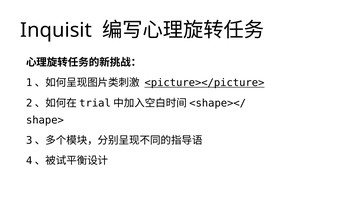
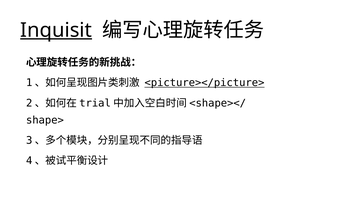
Inquisit underline: none -> present (56, 30)
